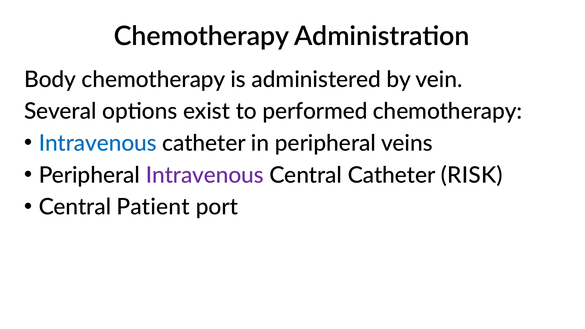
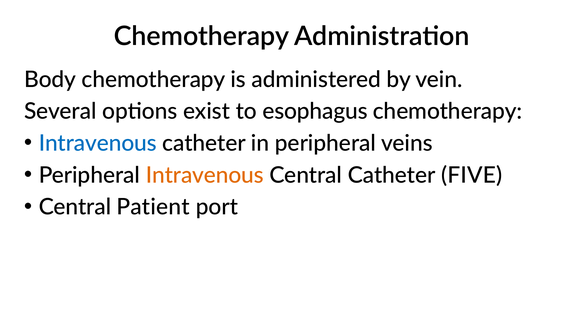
performed: performed -> esophagus (315, 111)
Intravenous colour: purple -> orange (205, 175)
RISK: RISK -> FIVE (472, 175)
